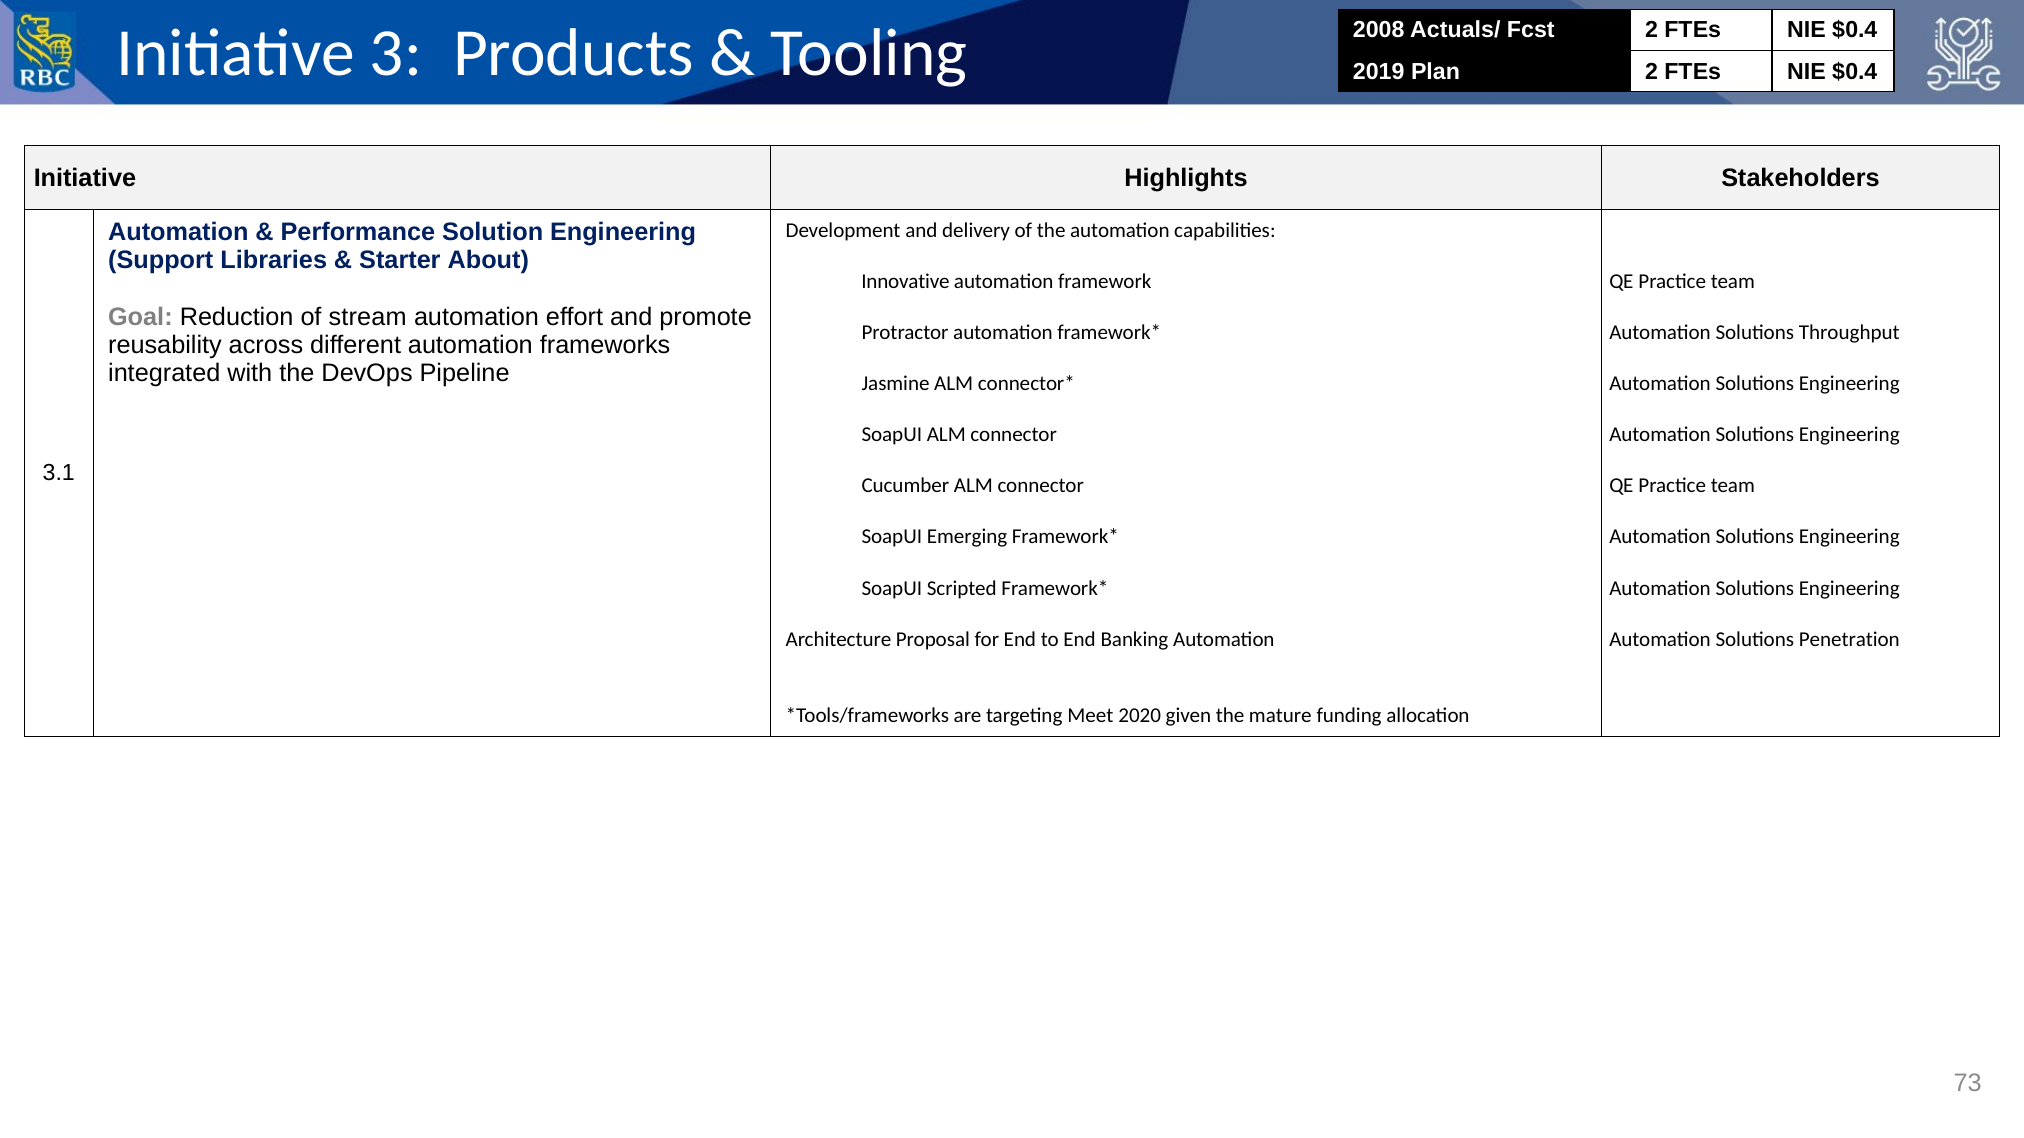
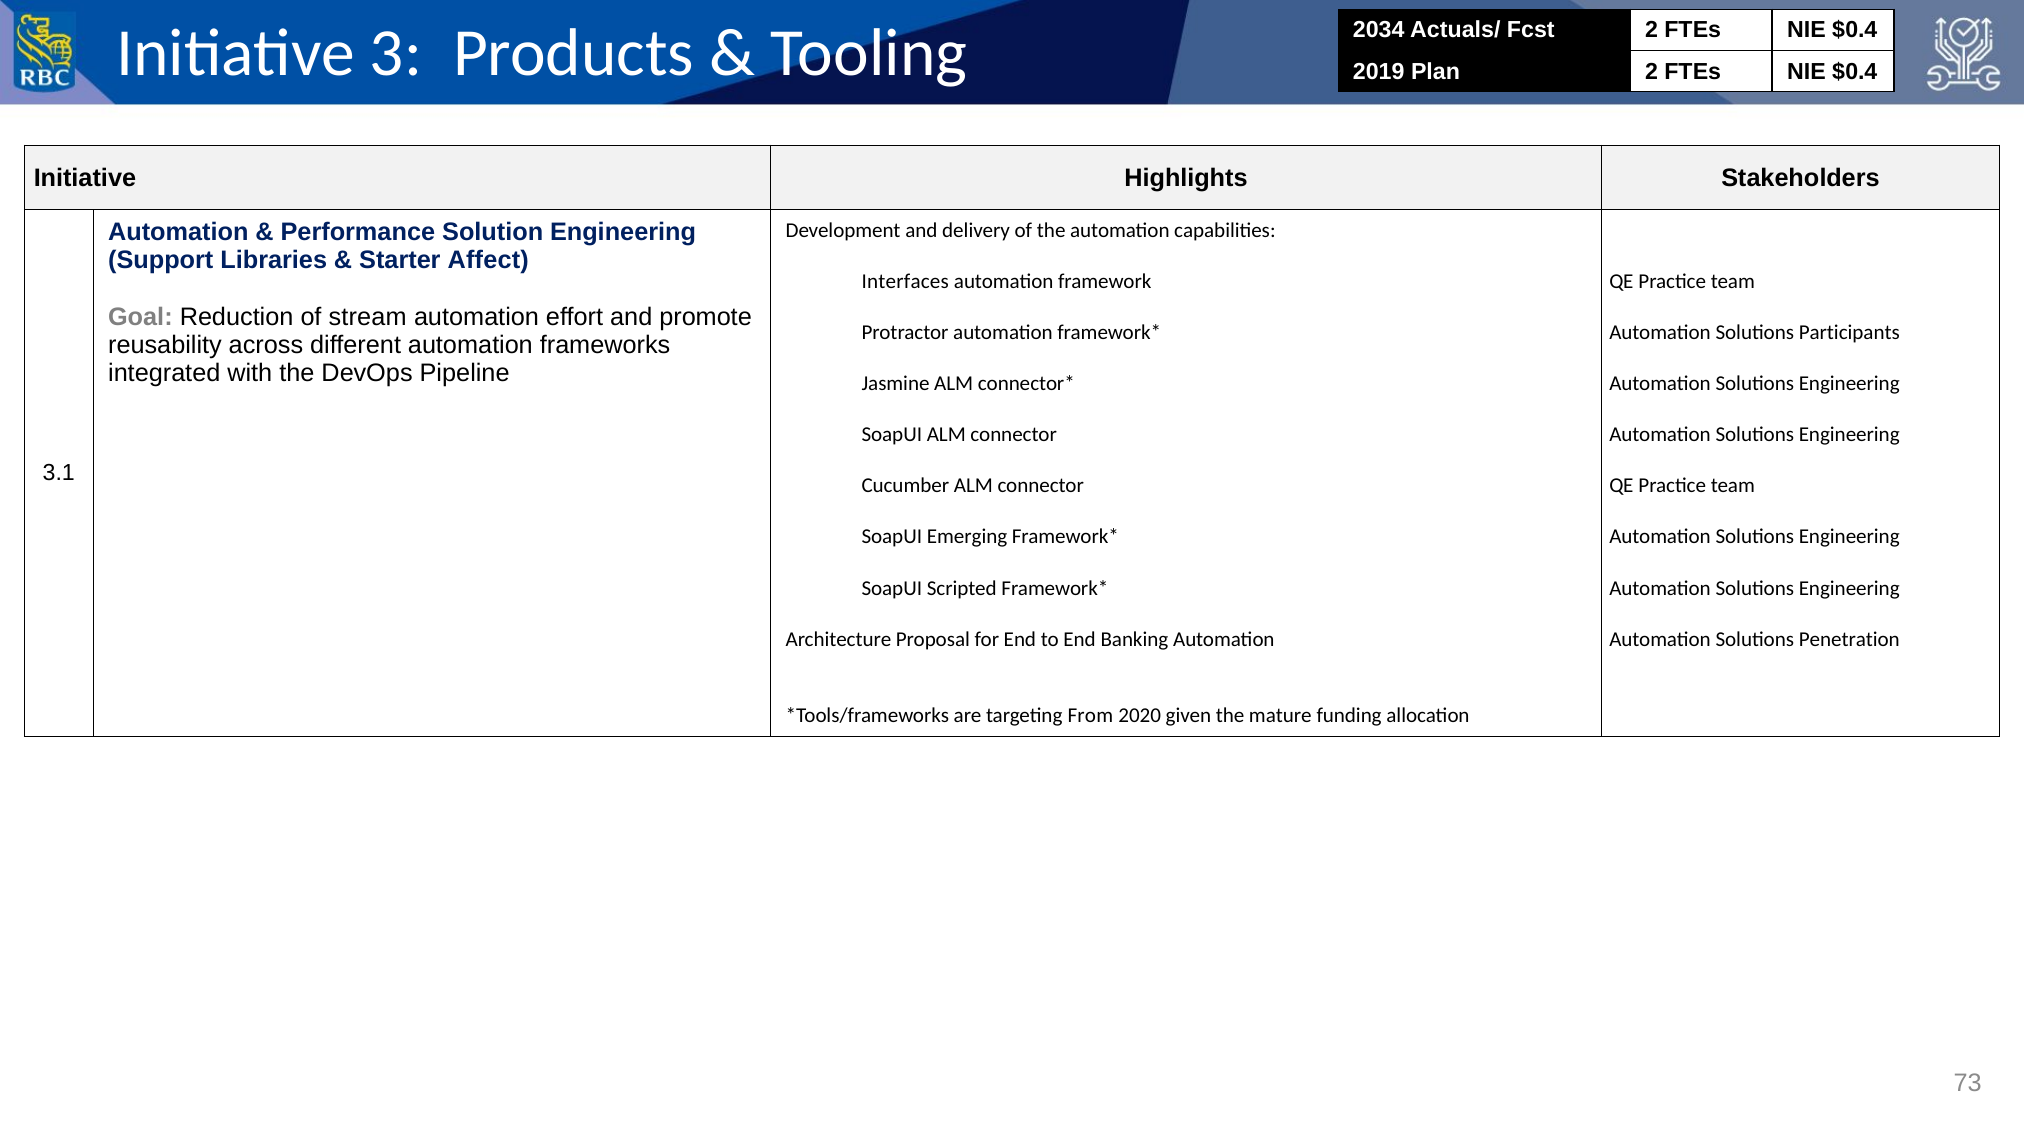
2008: 2008 -> 2034 (1379, 30)
About: About -> Affect (488, 260)
Innovative: Innovative -> Interfaces (905, 281)
Throughput: Throughput -> Participants (1849, 333)
Meet: Meet -> From (1090, 716)
